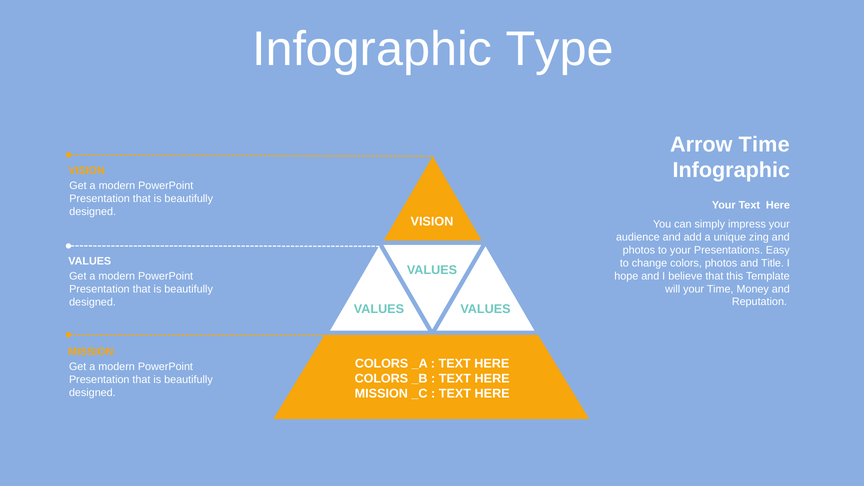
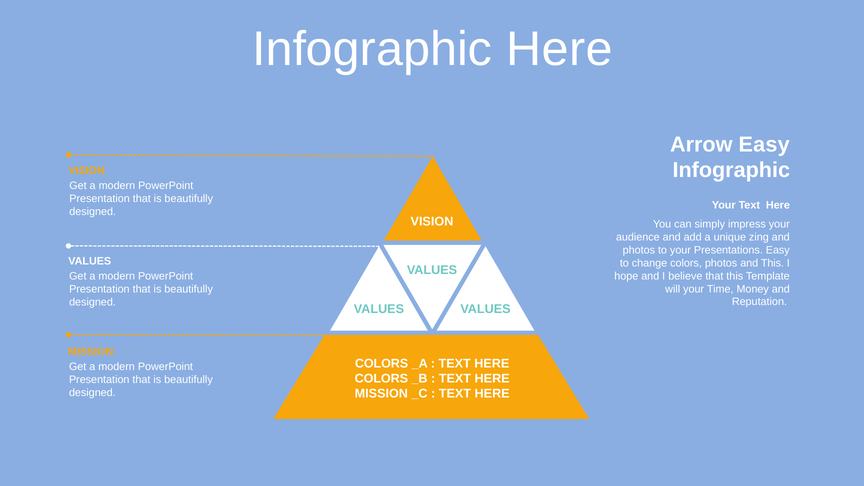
Infographic Type: Type -> Here (559, 49)
Arrow Time: Time -> Easy (764, 144)
and Title: Title -> This (772, 263)
